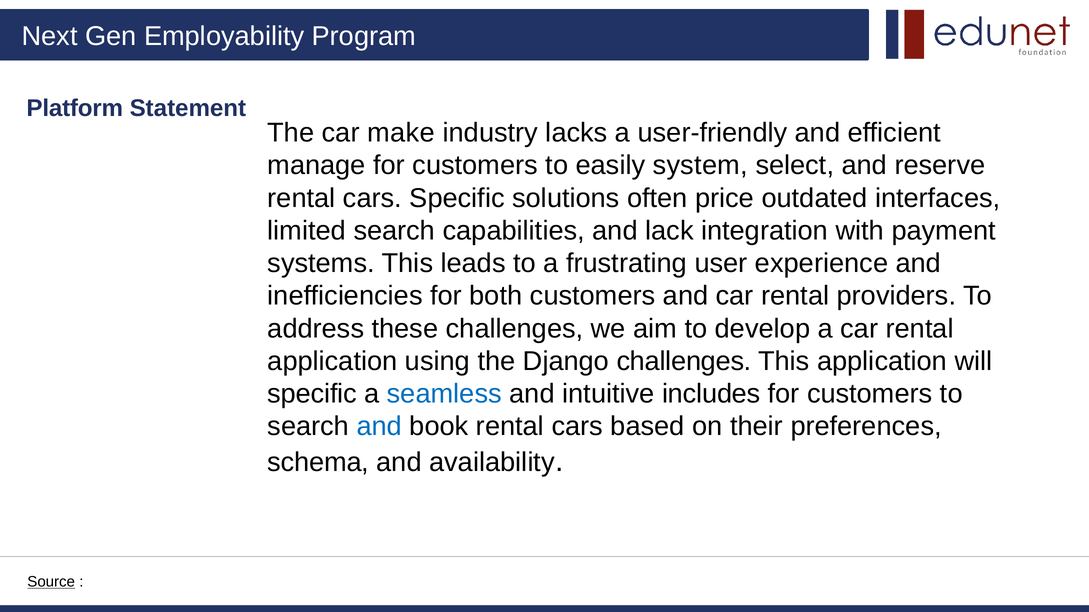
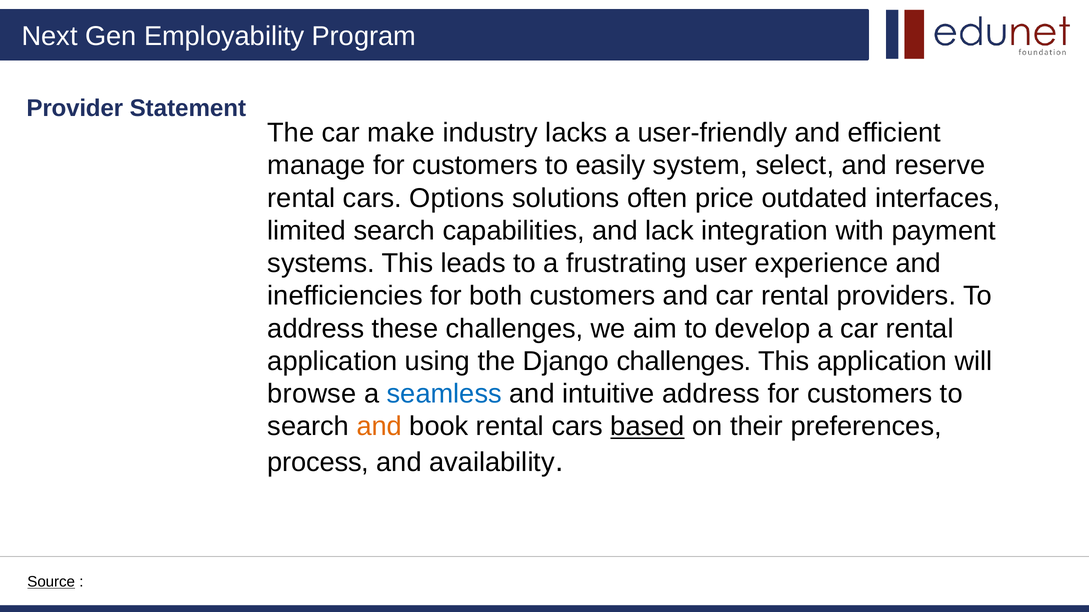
Platform: Platform -> Provider (75, 108)
cars Specific: Specific -> Options (457, 198)
specific: specific -> browse (312, 394)
intuitive includes: includes -> address (711, 394)
and colour: blue -> orange (379, 427)
based underline: none -> present (648, 427)
schema: schema -> process (318, 463)
